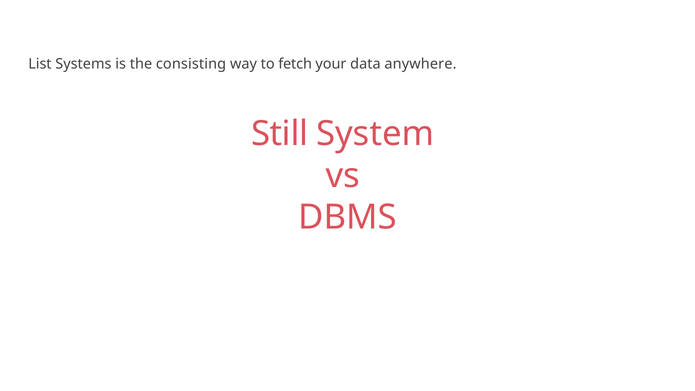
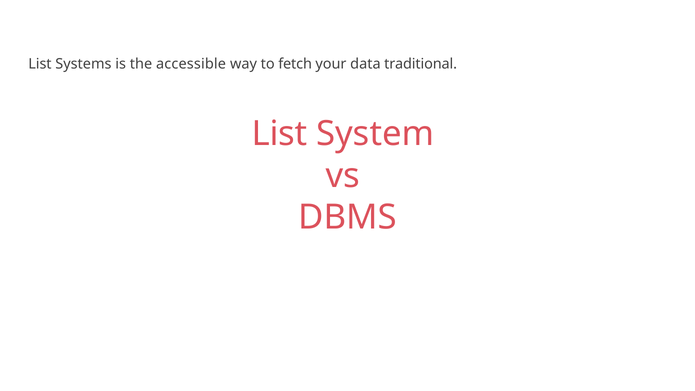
consisting: consisting -> accessible (191, 64)
anywhere: anywhere -> traditional (421, 64)
Still: Still -> List (280, 134)
